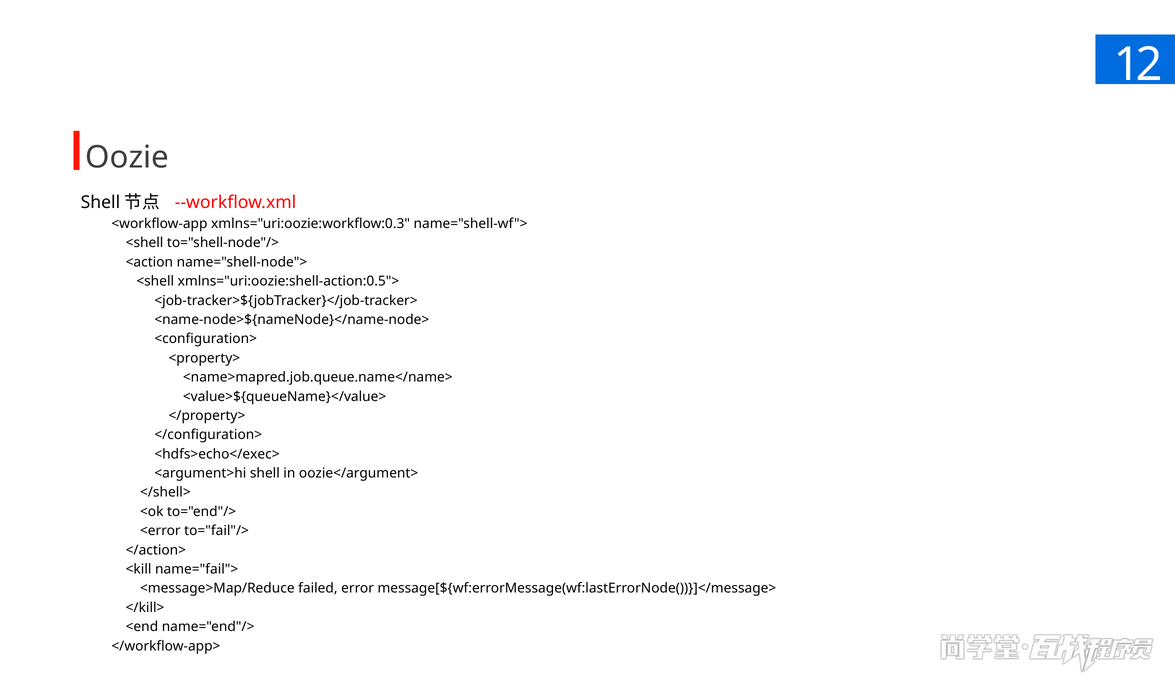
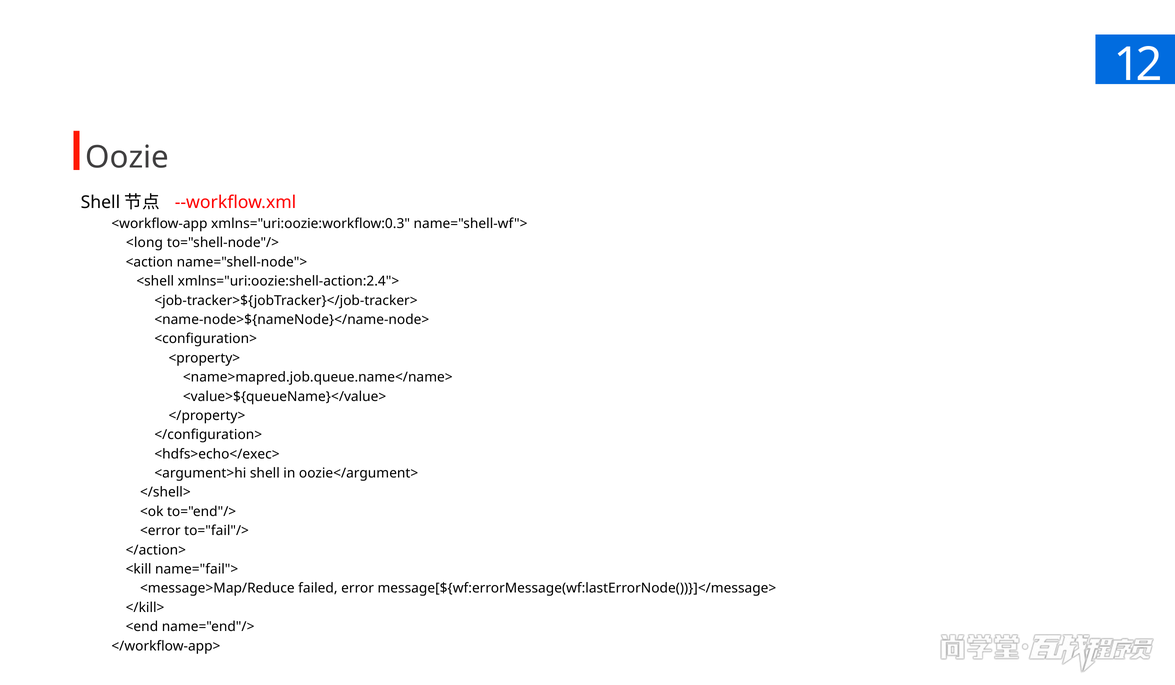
<shell: <shell -> <long (144, 243)
xmlns="uri:oozie:shell-action:0.5">: xmlns="uri:oozie:shell-action:0.5"> -> xmlns="uri:oozie:shell-action:2.4"> (288, 281)
